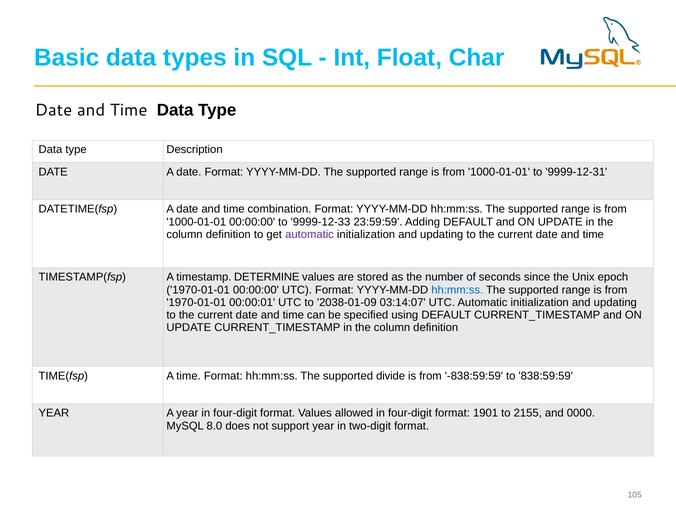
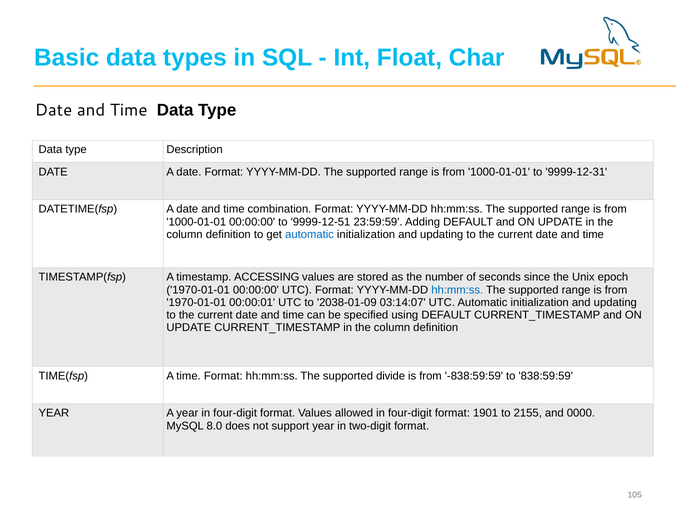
9999-12-33: 9999-12-33 -> 9999-12-51 (321, 222)
automatic colour: purple -> blue (310, 234)
DETERMINE: DETERMINE -> ACCESSING (267, 277)
